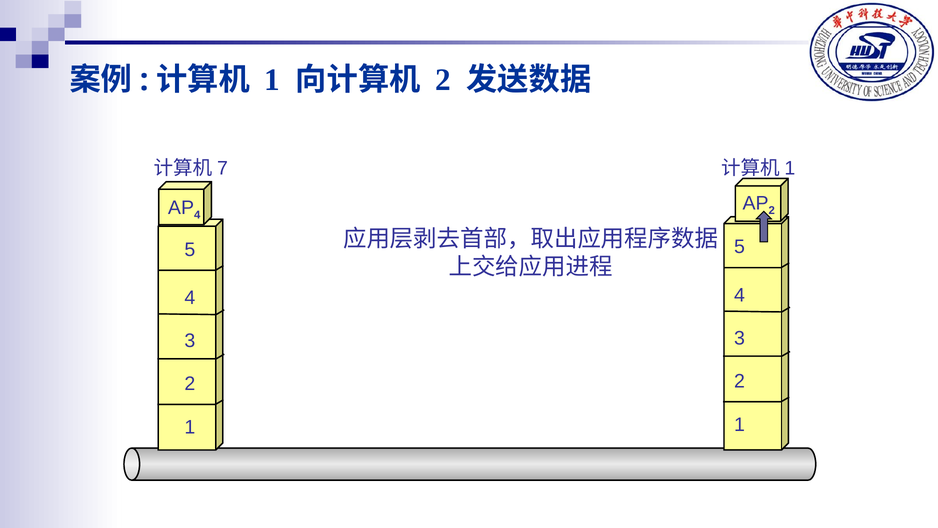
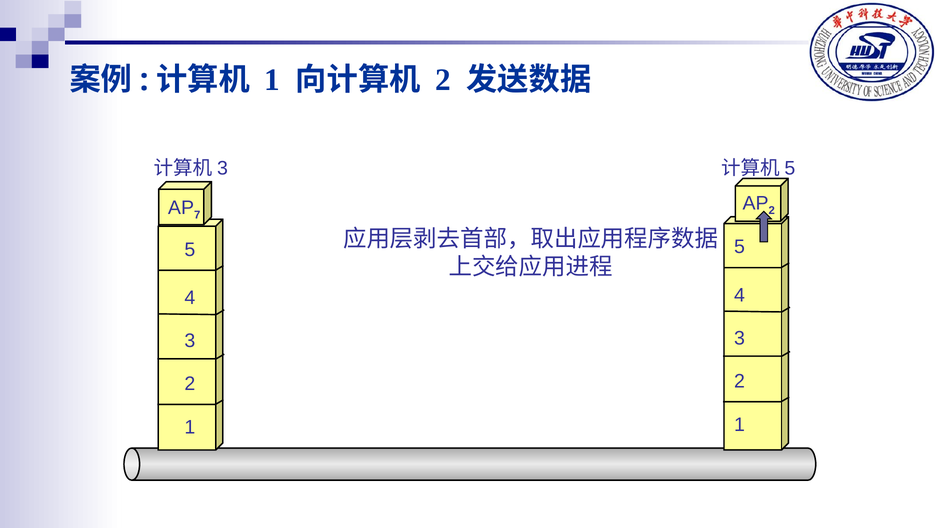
7: 7 -> 3 (222, 168)
1: 1 -> 5 (790, 168)
4: 4 -> 7 (197, 215)
